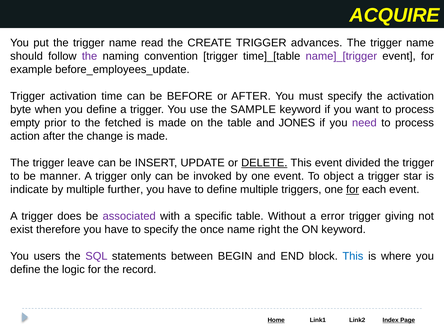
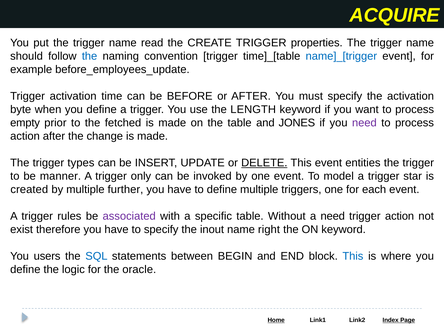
advances: advances -> properties (317, 43)
the colour: purple -> blue (90, 56)
name]_[trigger colour: purple -> blue (341, 56)
SAMPLE: SAMPLE -> LENGTH (253, 110)
leave: leave -> types (81, 163)
divided: divided -> entities (363, 163)
object: object -> model (339, 176)
indicate: indicate -> created (29, 189)
for underline: present -> none (353, 189)
does: does -> rules (69, 216)
a error: error -> need (333, 216)
trigger giving: giving -> action (400, 216)
once: once -> inout (212, 229)
SQL colour: purple -> blue (96, 256)
record: record -> oracle (139, 269)
